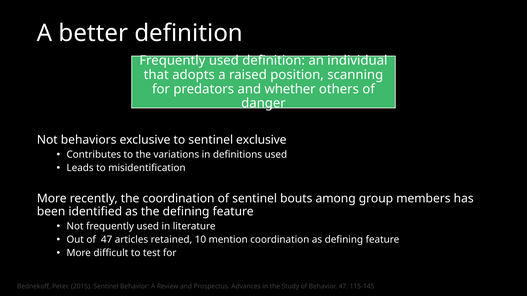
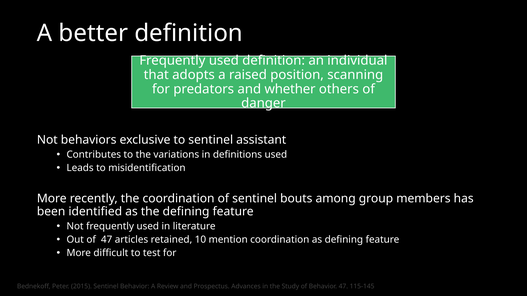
sentinel exclusive: exclusive -> assistant (261, 140)
